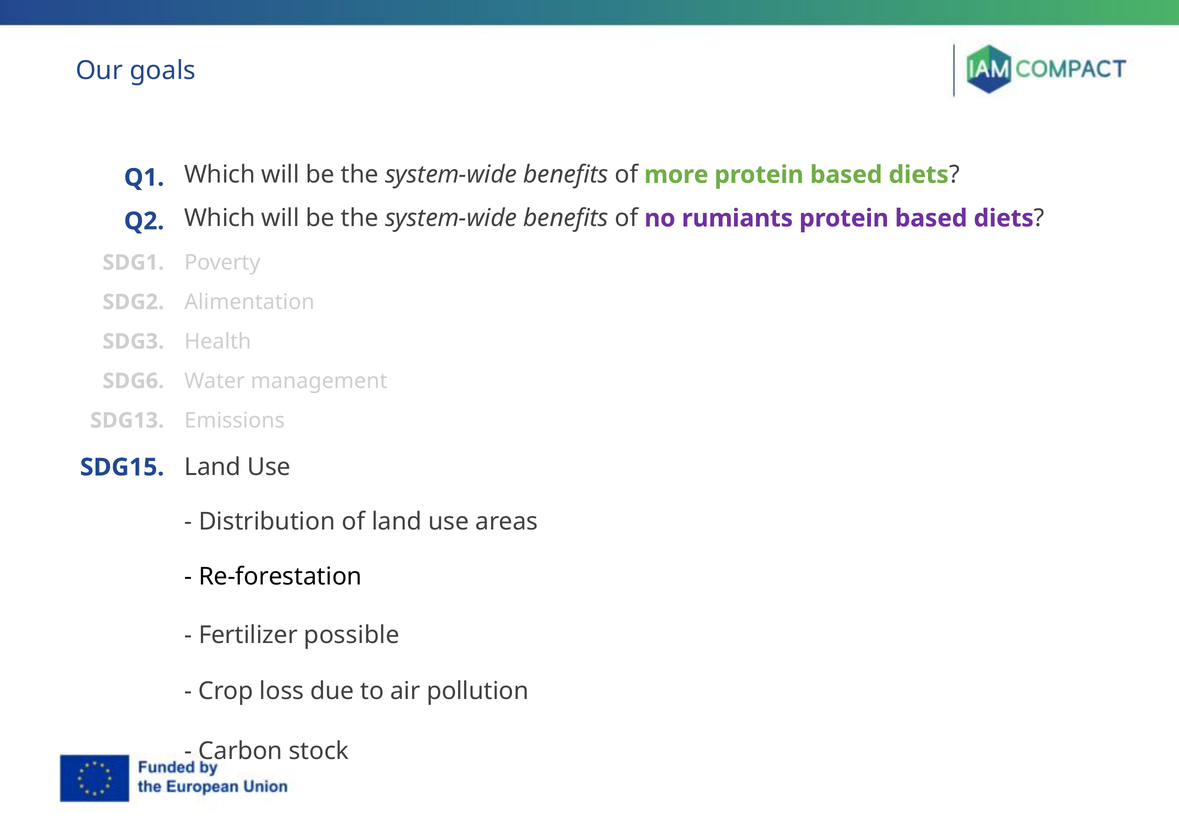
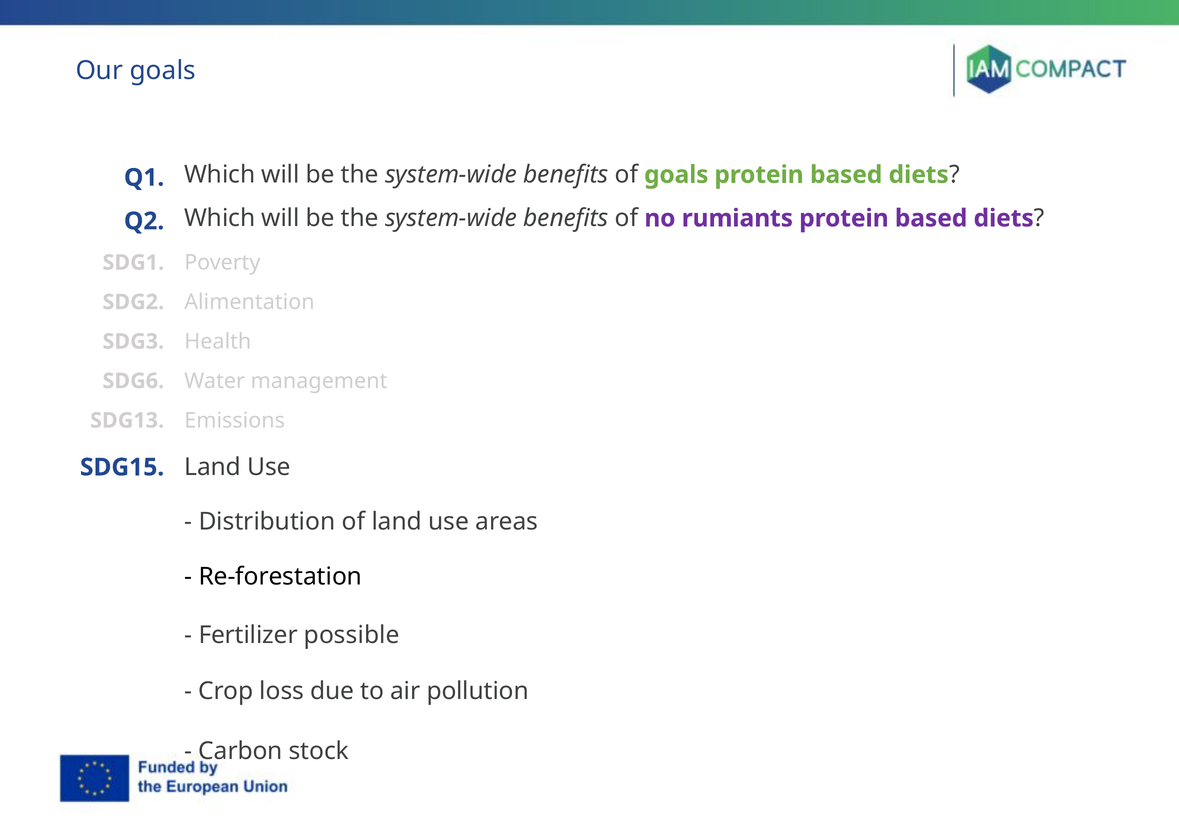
of more: more -> goals (676, 175)
